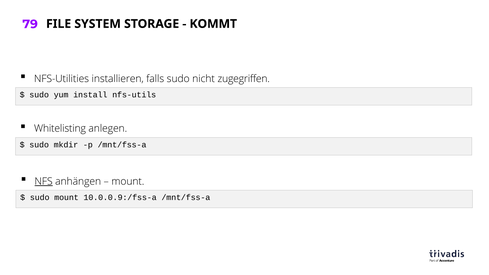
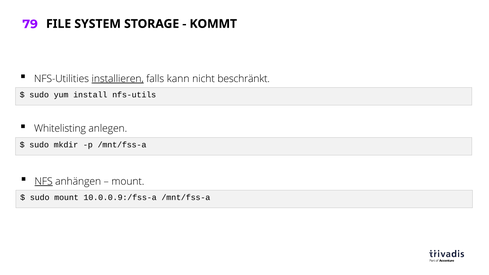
installieren underline: none -> present (118, 79)
falls sudo: sudo -> kann (178, 79)
zugegriffen: zugegriffen -> beschränkt (244, 79)
